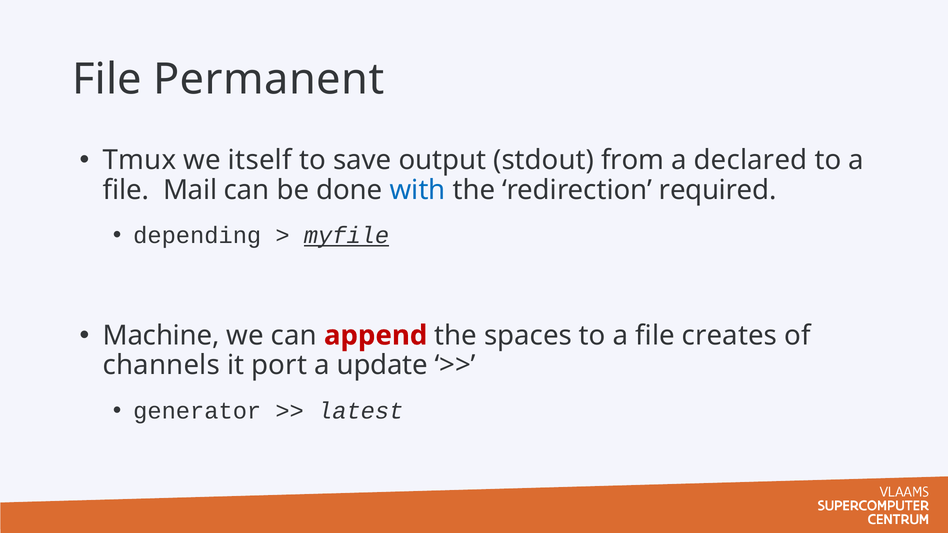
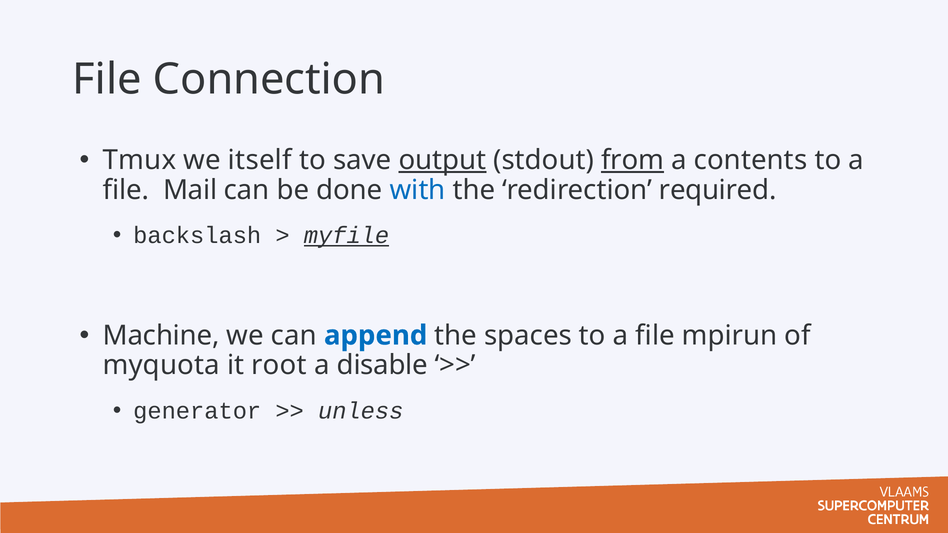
Permanent: Permanent -> Connection (269, 80)
output underline: none -> present (442, 160)
from underline: none -> present (633, 160)
declared: declared -> contents (751, 160)
depending: depending -> backslash (197, 235)
append colour: red -> blue (376, 336)
creates: creates -> mpirun (730, 336)
channels: channels -> myquota (161, 365)
port: port -> root (279, 365)
update: update -> disable (382, 365)
latest: latest -> unless (361, 411)
